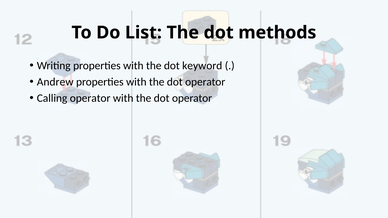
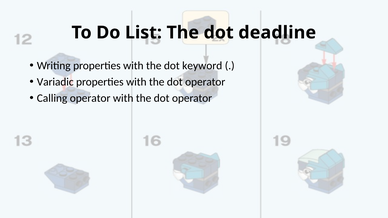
methods: methods -> deadline (277, 33)
Andrew: Andrew -> Variadic (55, 82)
